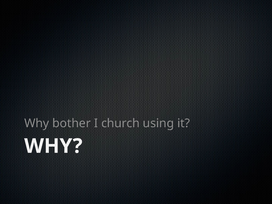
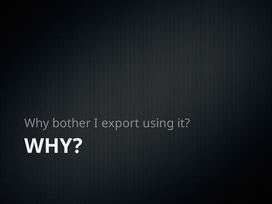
church: church -> export (120, 123)
